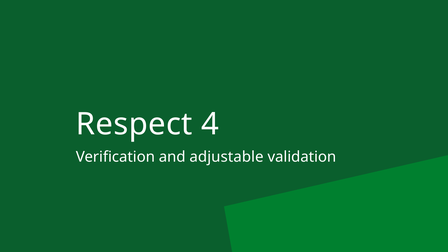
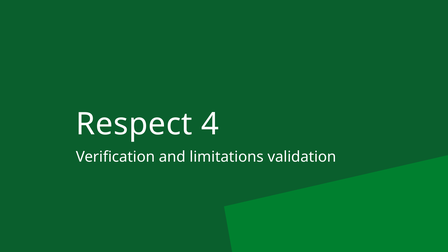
adjustable: adjustable -> limitations (227, 157)
